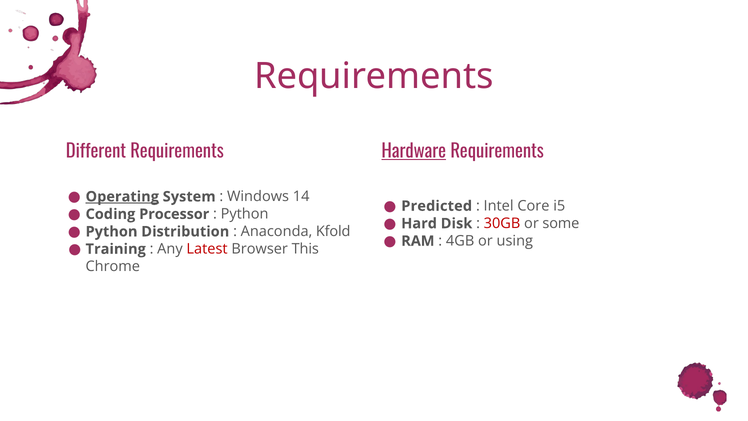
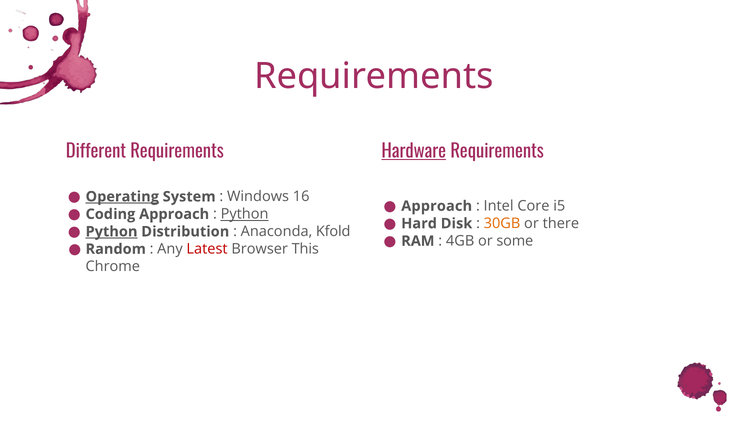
14: 14 -> 16 (301, 197)
Predicted: Predicted -> Approach (437, 206)
Coding Processor: Processor -> Approach (174, 214)
Python underline: none -> present (245, 214)
30GB colour: red -> orange (502, 223)
some: some -> there (561, 223)
Python underline: none -> present (112, 231)
using: using -> some (515, 241)
Training: Training -> Random (116, 249)
